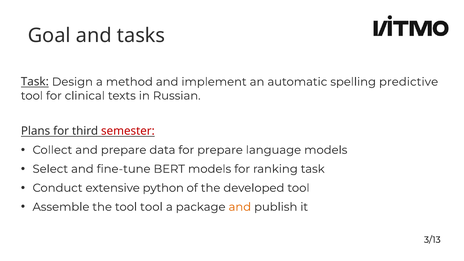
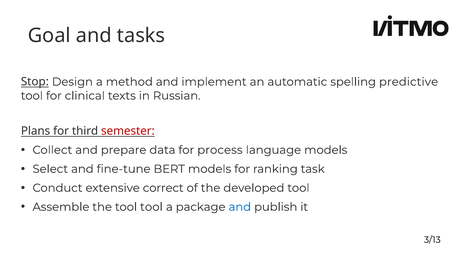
Task: Task -> Stop (35, 82)
for prepare: prepare -> process (220, 150)
python: python -> correct (163, 188)
and colour: orange -> blue (240, 207)
